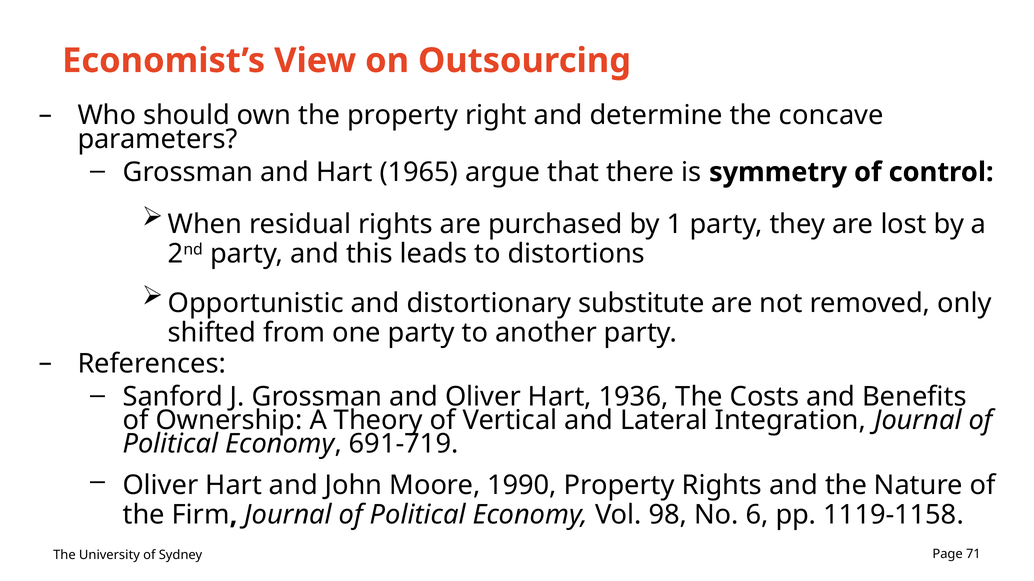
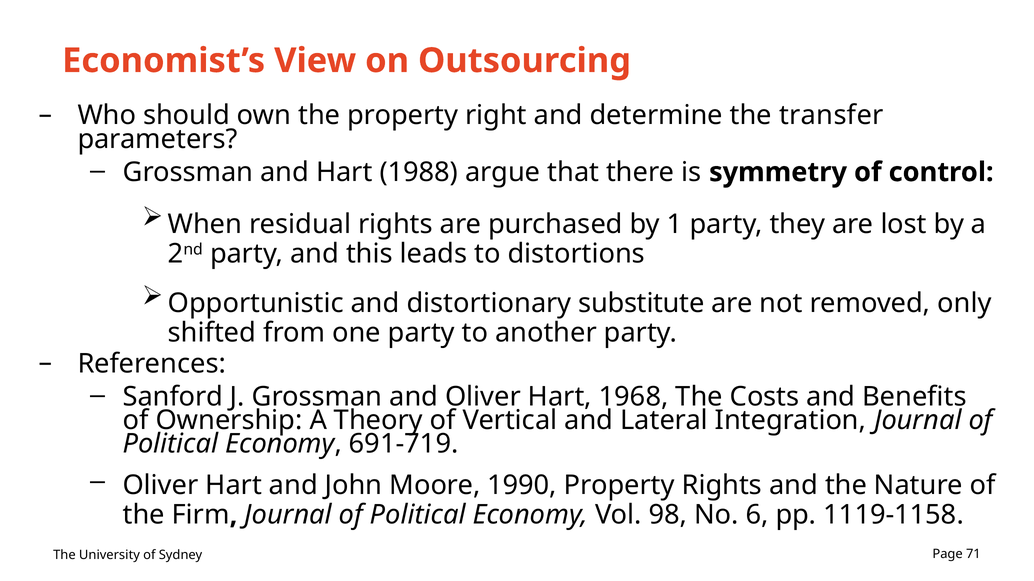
concave: concave -> transfer (831, 116)
1965: 1965 -> 1988 (419, 172)
1936: 1936 -> 1968 (634, 397)
